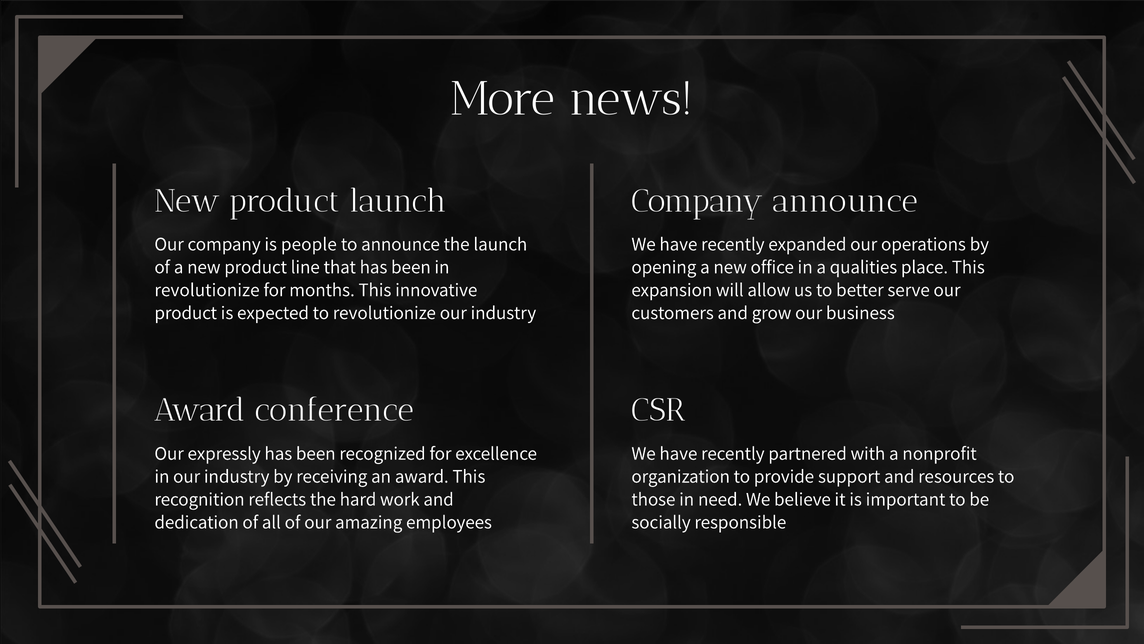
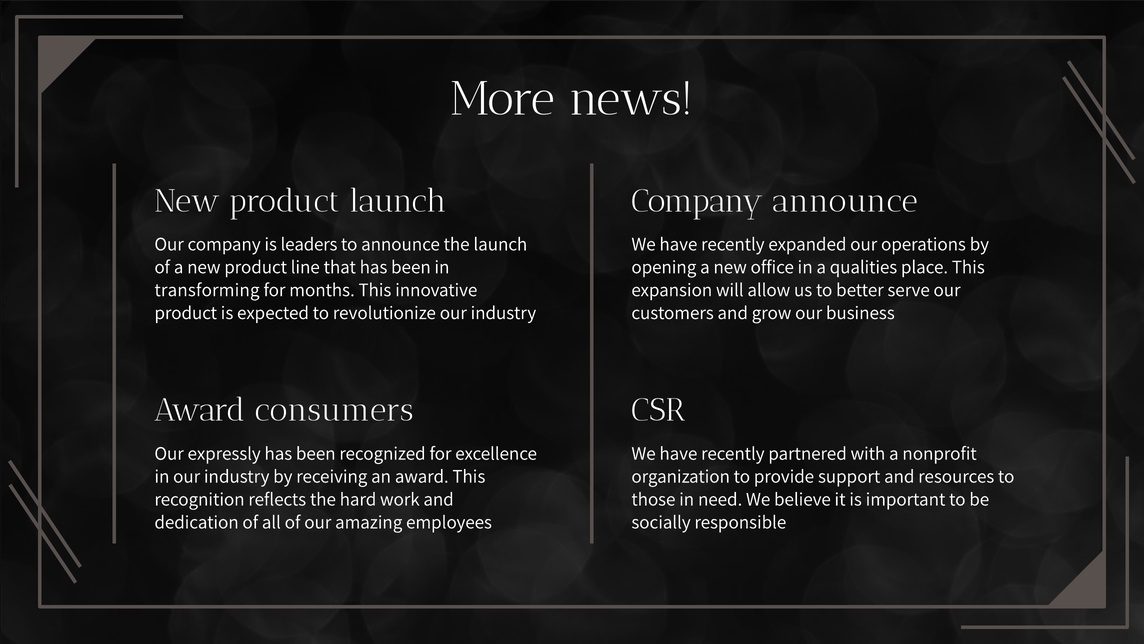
people: people -> leaders (309, 244)
revolutionize: revolutionize -> transforming (207, 290)
conference: conference -> consumers (334, 410)
